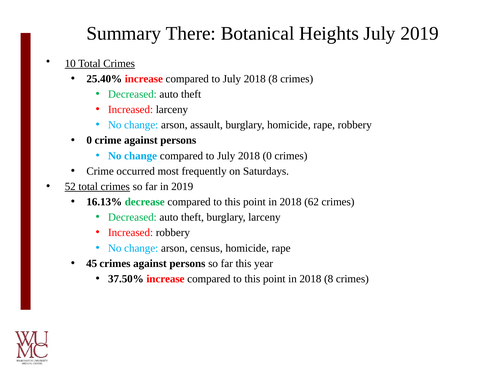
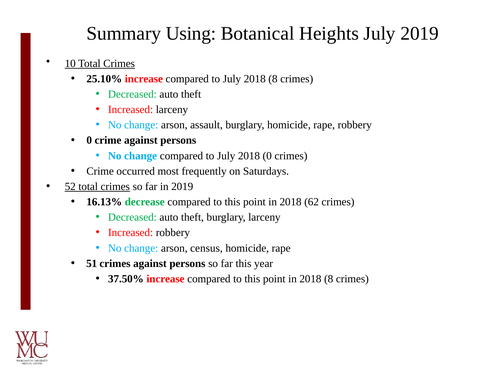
There: There -> Using (191, 34)
25.40%: 25.40% -> 25.10% (104, 79)
45: 45 -> 51 (92, 264)
